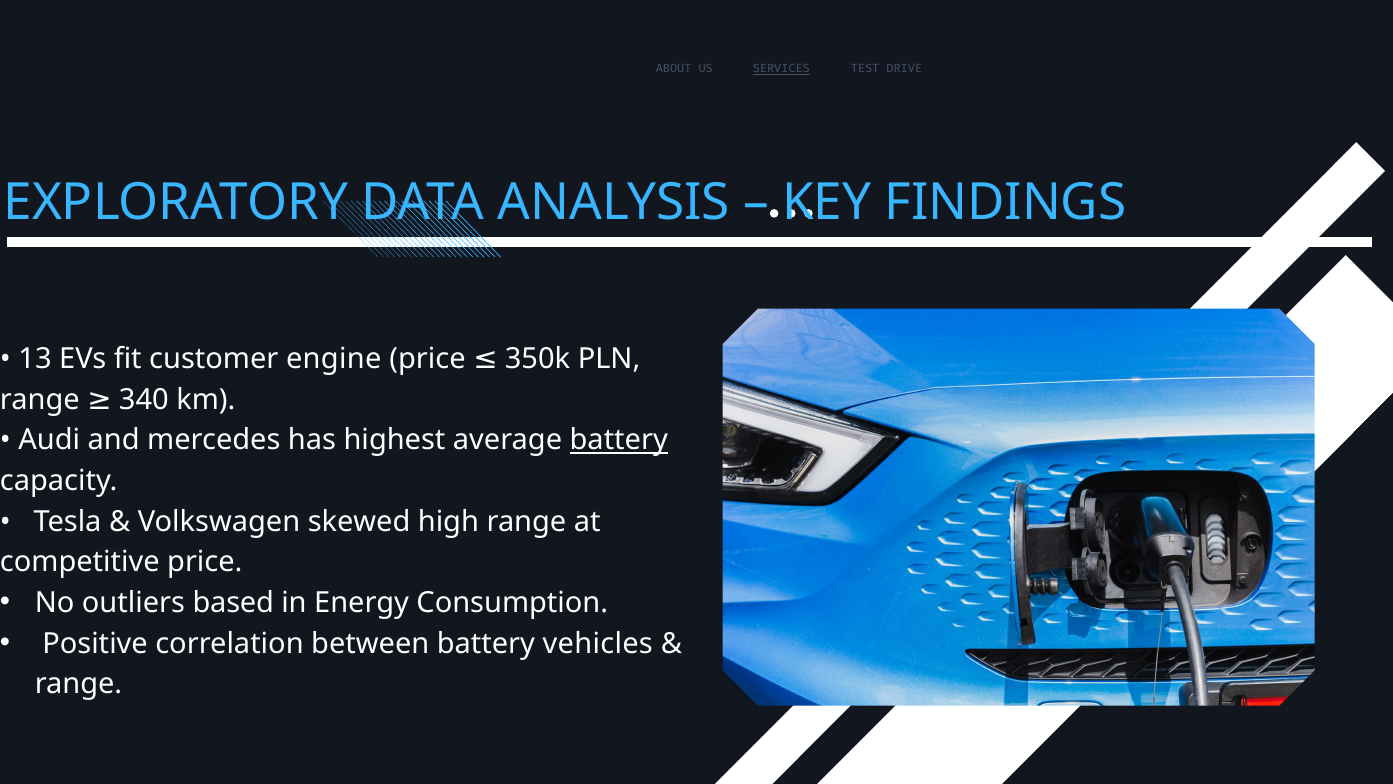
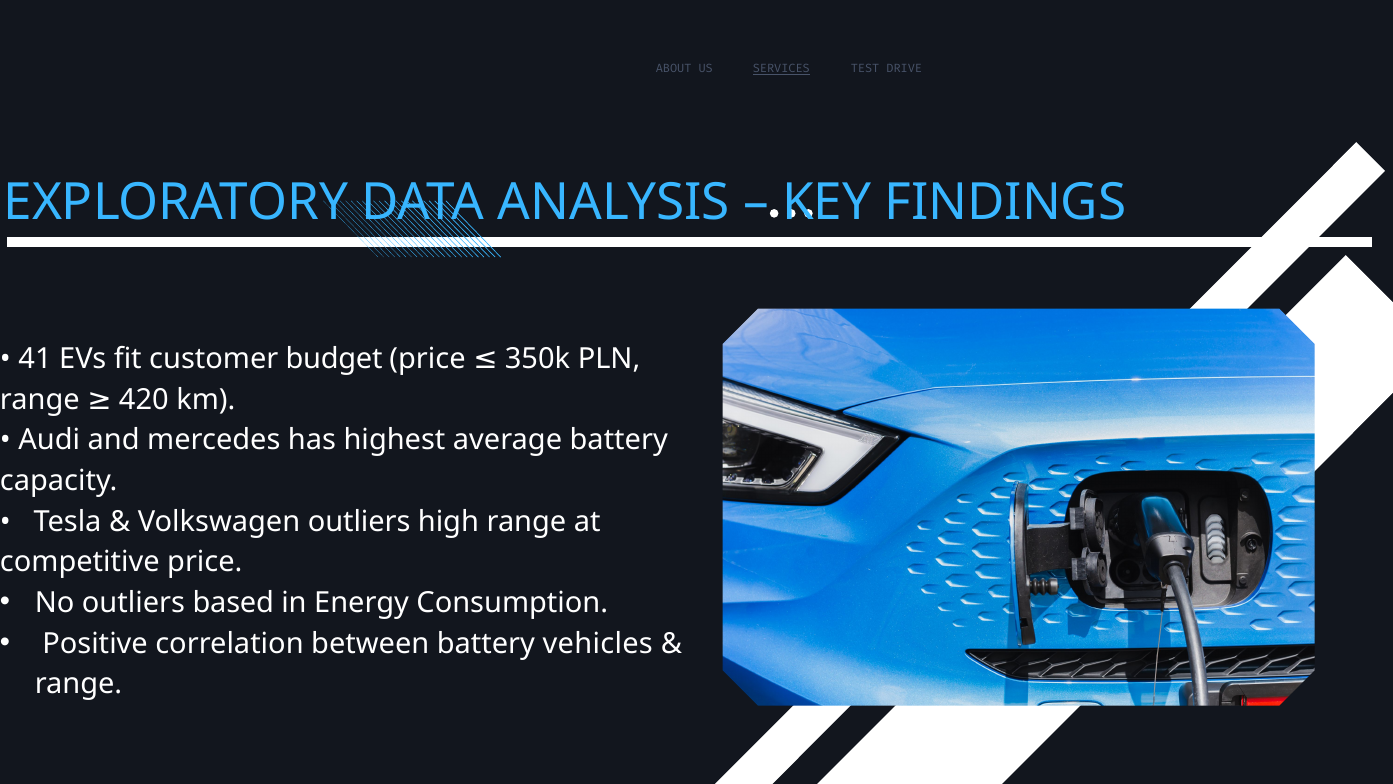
13: 13 -> 41 (35, 359)
engine: engine -> budget (334, 359)
340: 340 -> 420 (144, 399)
battery underline: present -> none (619, 440)
Volkswagen skewed: skewed -> outliers (359, 521)
